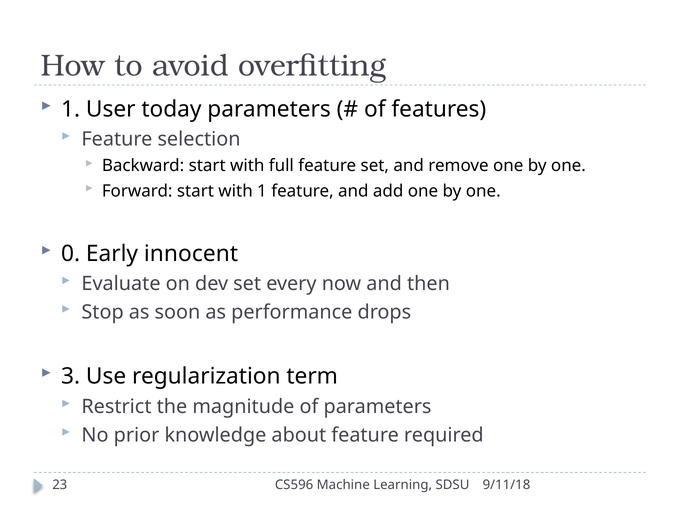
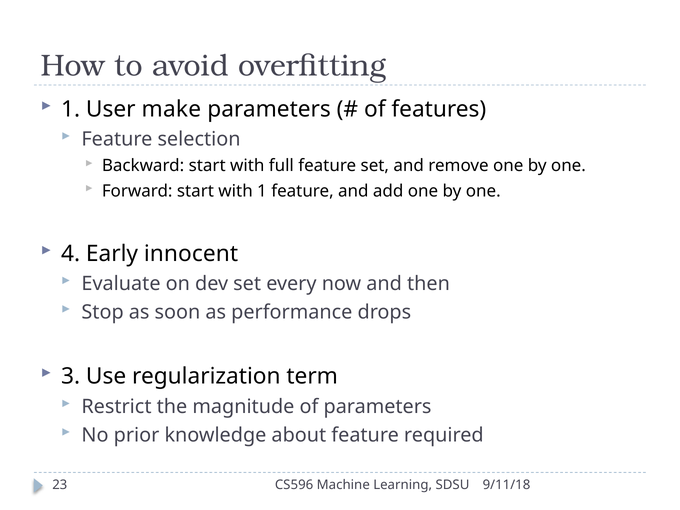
today: today -> make (171, 109)
0: 0 -> 4 (71, 254)
